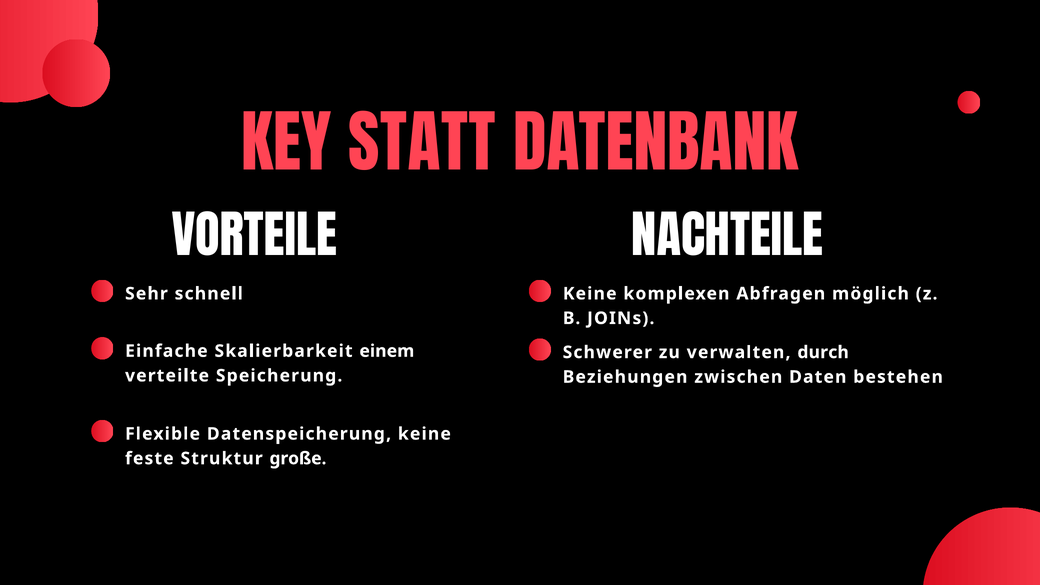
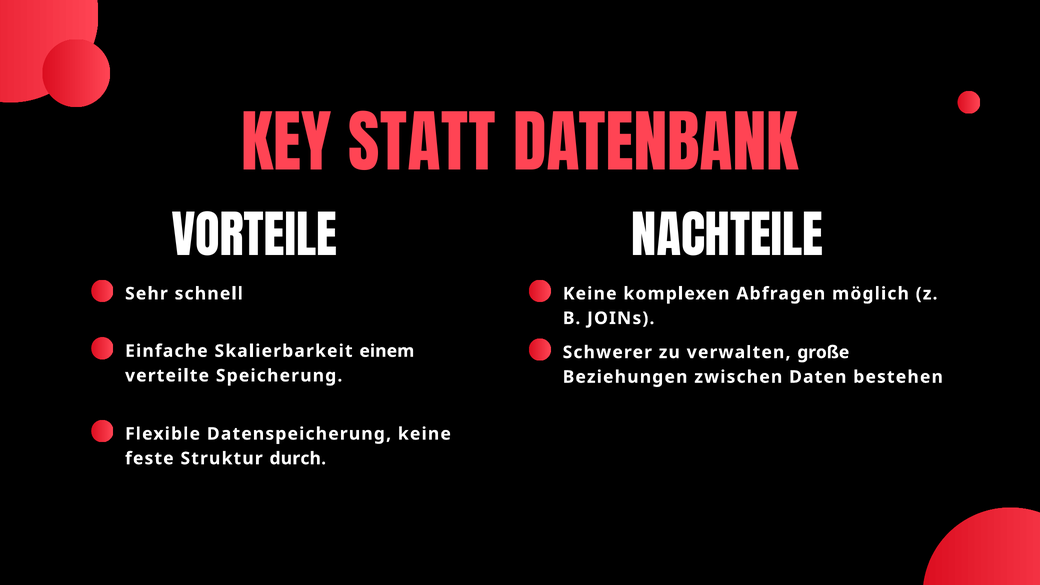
durch: durch -> große (823, 352)
große: große -> durch (298, 458)
